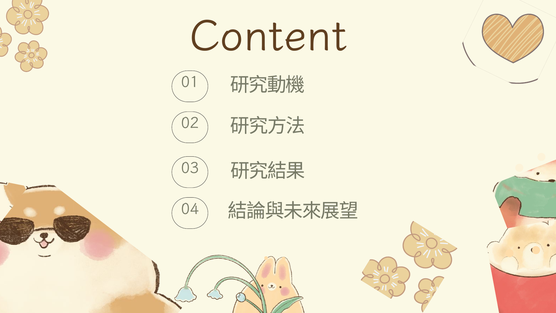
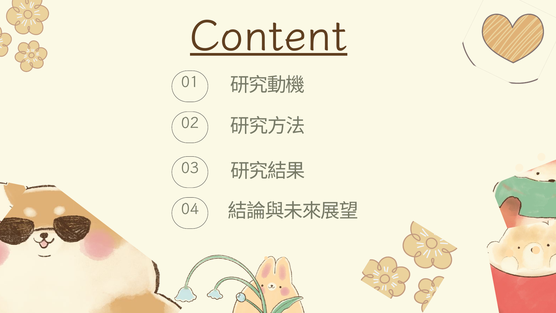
Content underline: none -> present (269, 36)
